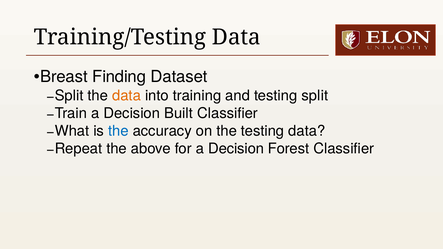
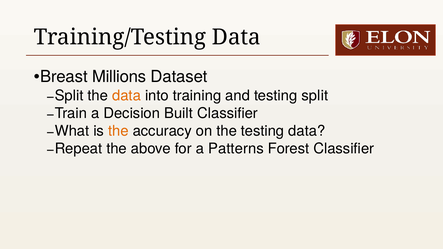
Finding: Finding -> Millions (119, 77)
the colour: blue -> orange (118, 131)
for a Decision: Decision -> Patterns (236, 149)
